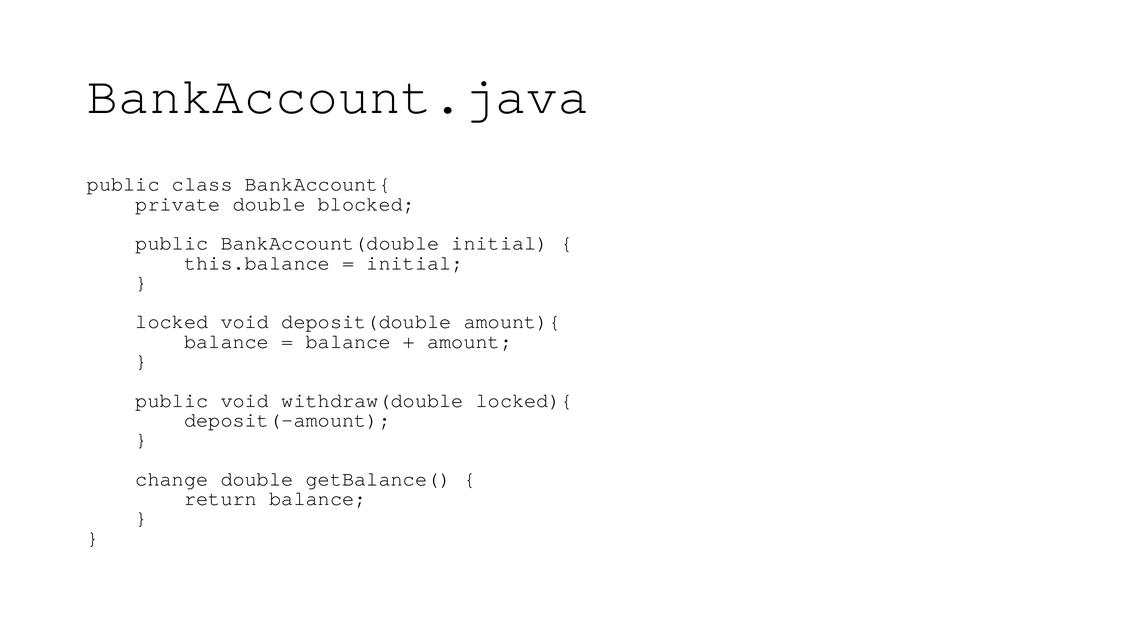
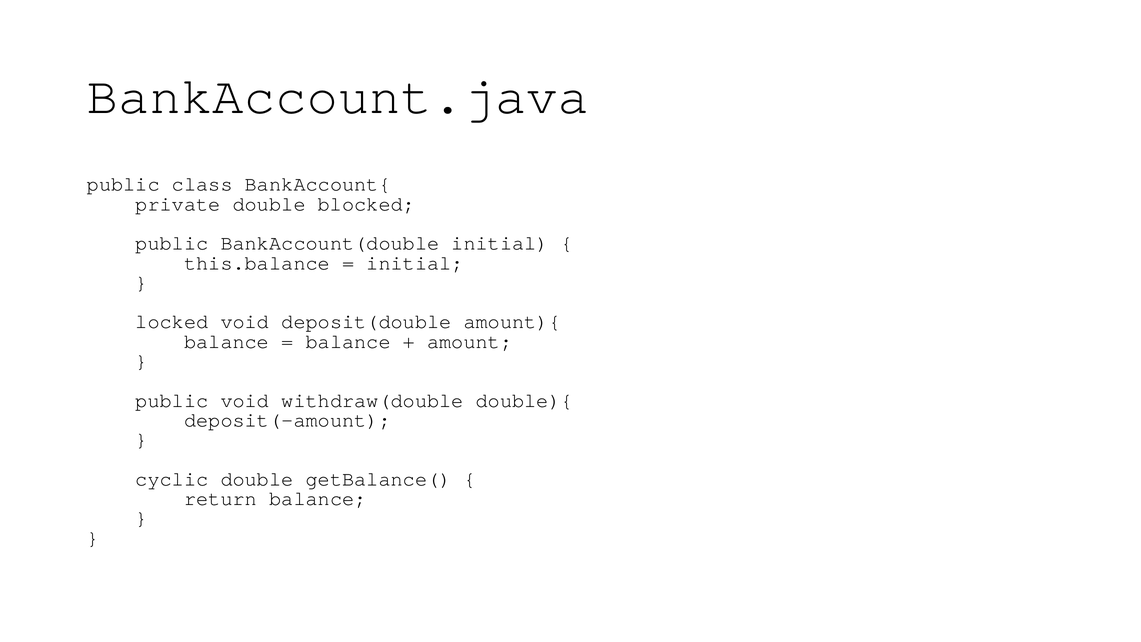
locked){: locked){ -> double){ (524, 400)
change: change -> cyclic (172, 479)
